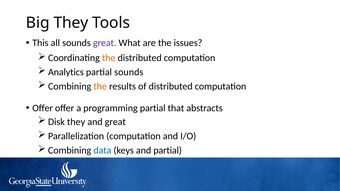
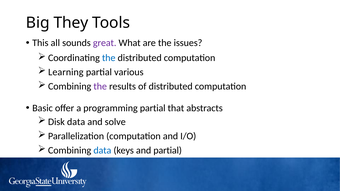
the colour: orange -> blue (109, 58)
Analytics: Analytics -> Learning (66, 72)
partial sounds: sounds -> various (129, 72)
the colour: orange -> purple (100, 87)
Offer: Offer -> Basic (43, 108)
Disk they: they -> data (76, 122)
and great: great -> solve (115, 122)
